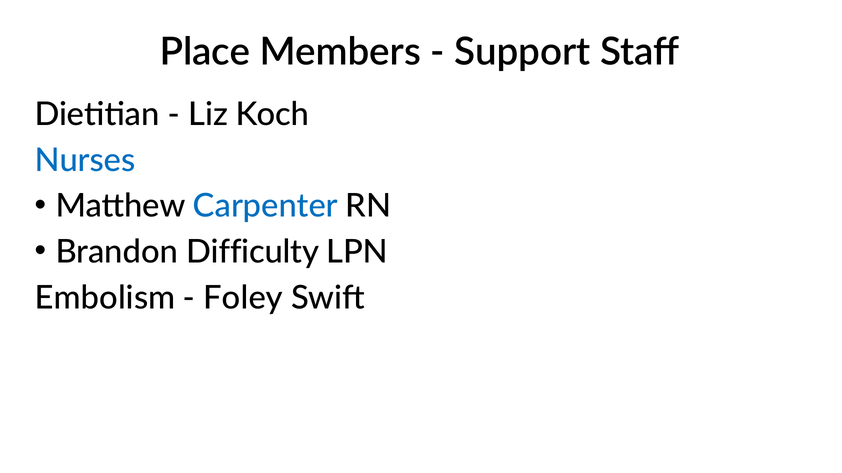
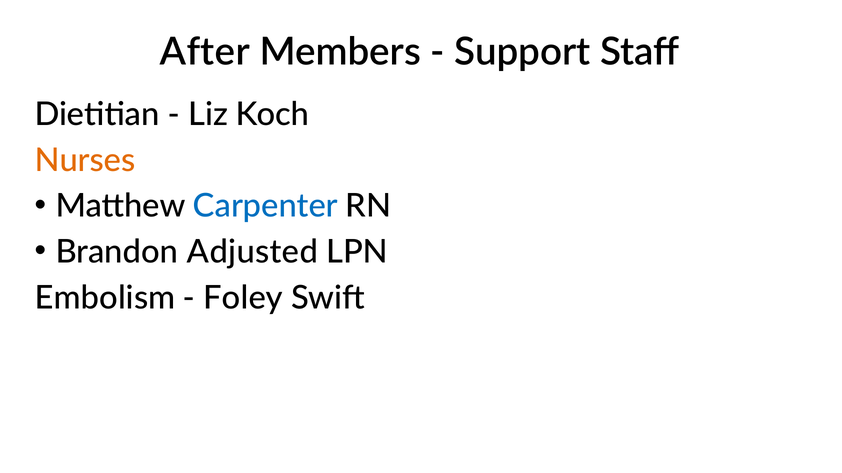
Place: Place -> After (205, 52)
Nurses colour: blue -> orange (85, 160)
Difficulty: Difficulty -> Adjusted (252, 252)
